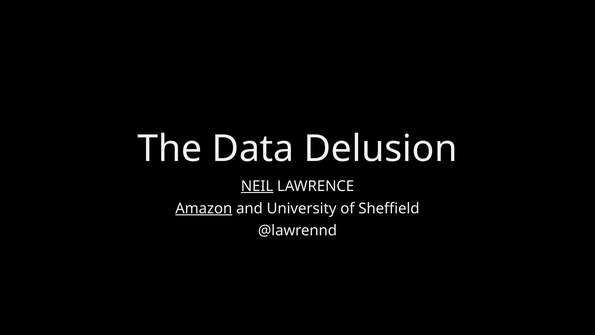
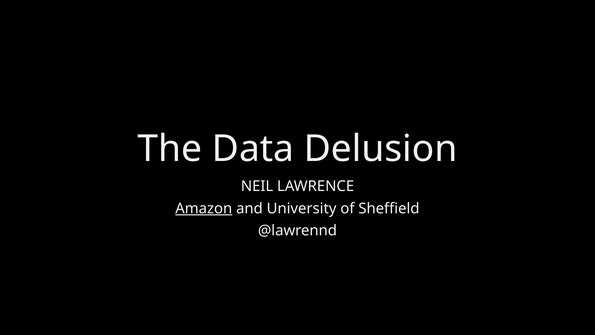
NEIL underline: present -> none (257, 186)
